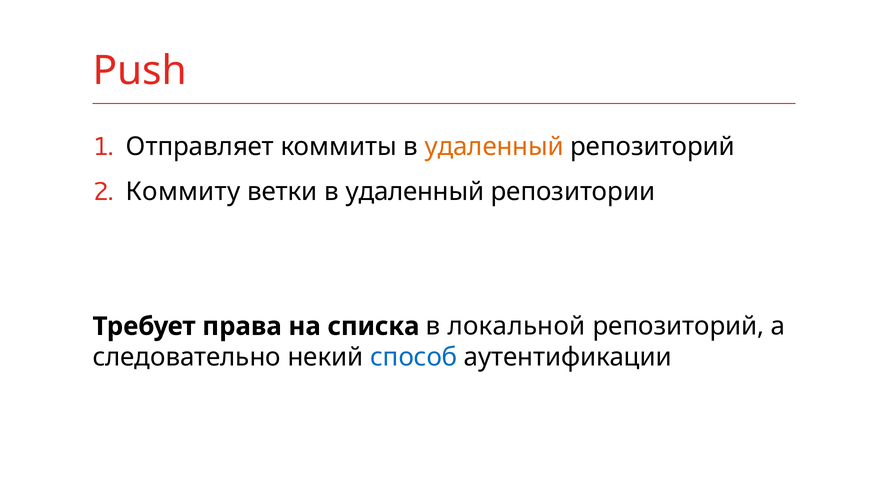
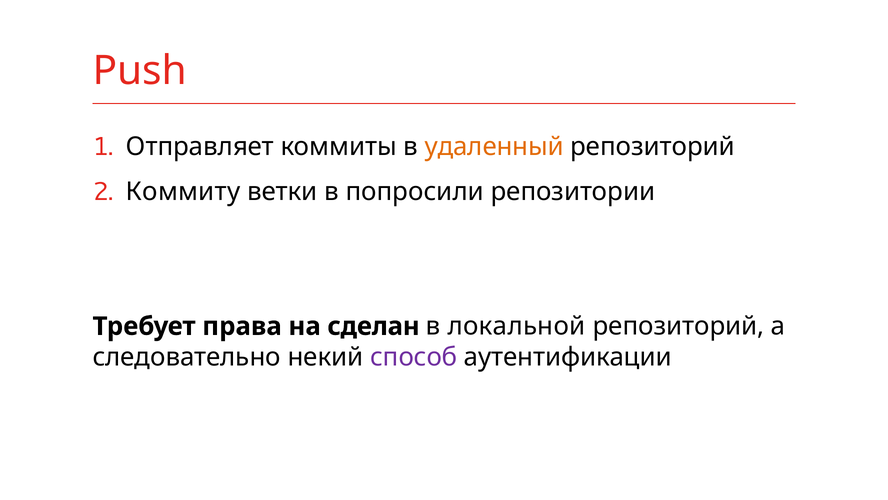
ветки в удаленный: удаленный -> попросили (415, 191)
списка: списка -> сделан (374, 326)
способ colour: blue -> purple (414, 357)
